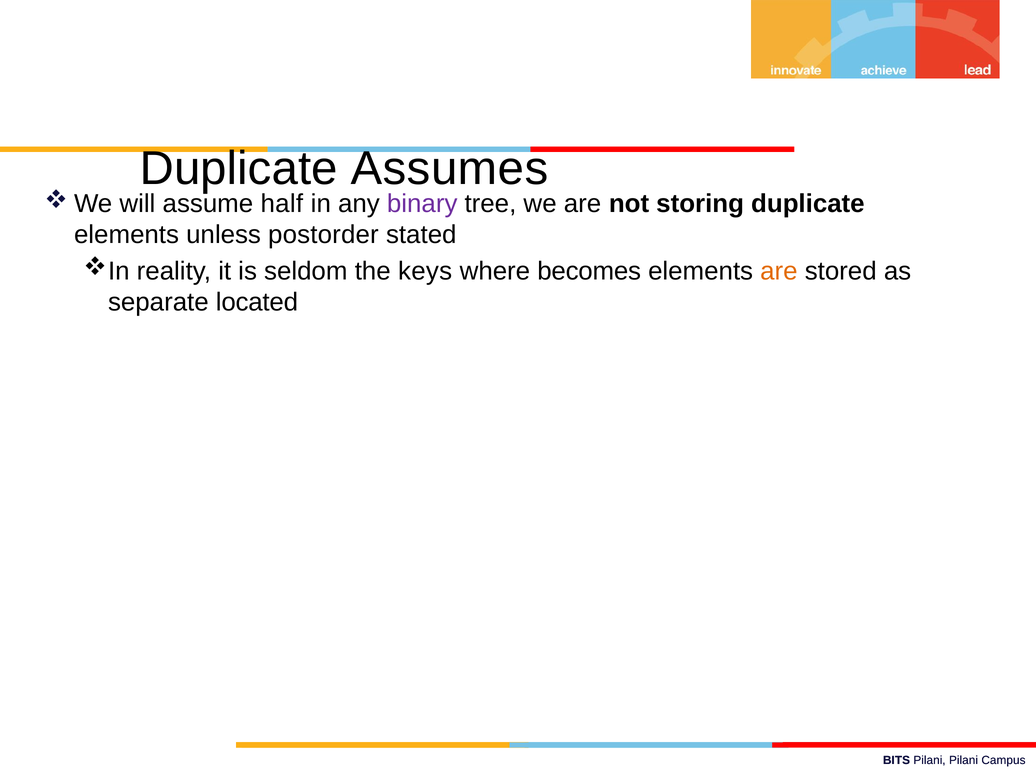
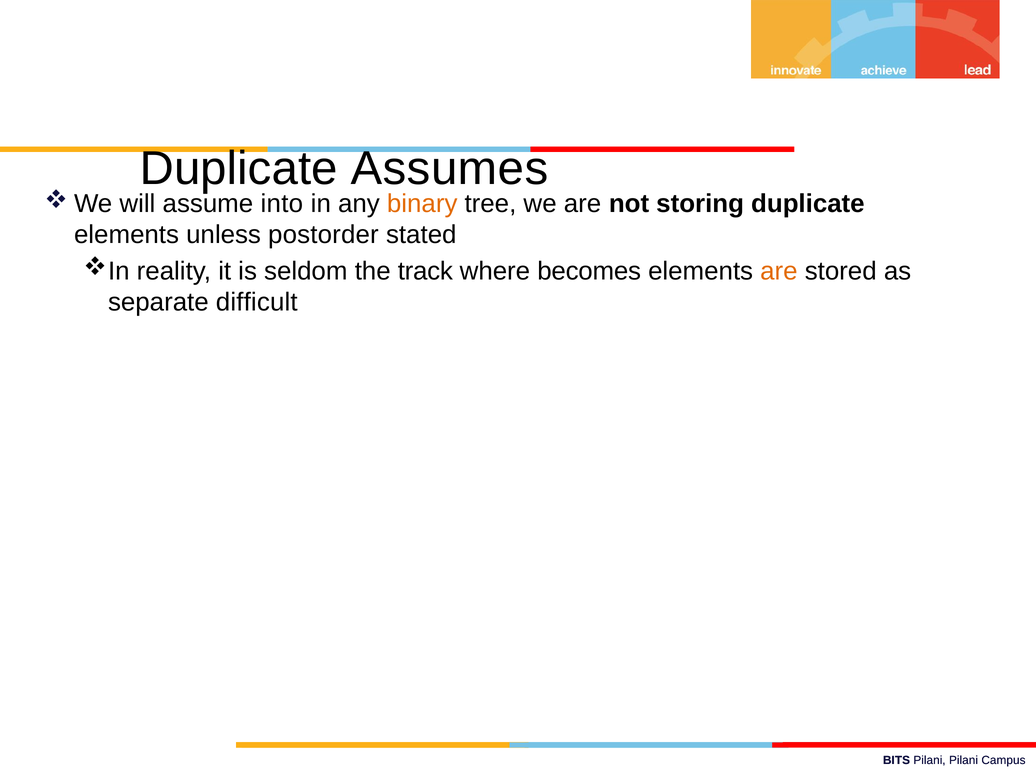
half: half -> into (282, 204)
binary colour: purple -> orange (422, 204)
keys: keys -> track (425, 271)
located: located -> difficult (257, 302)
